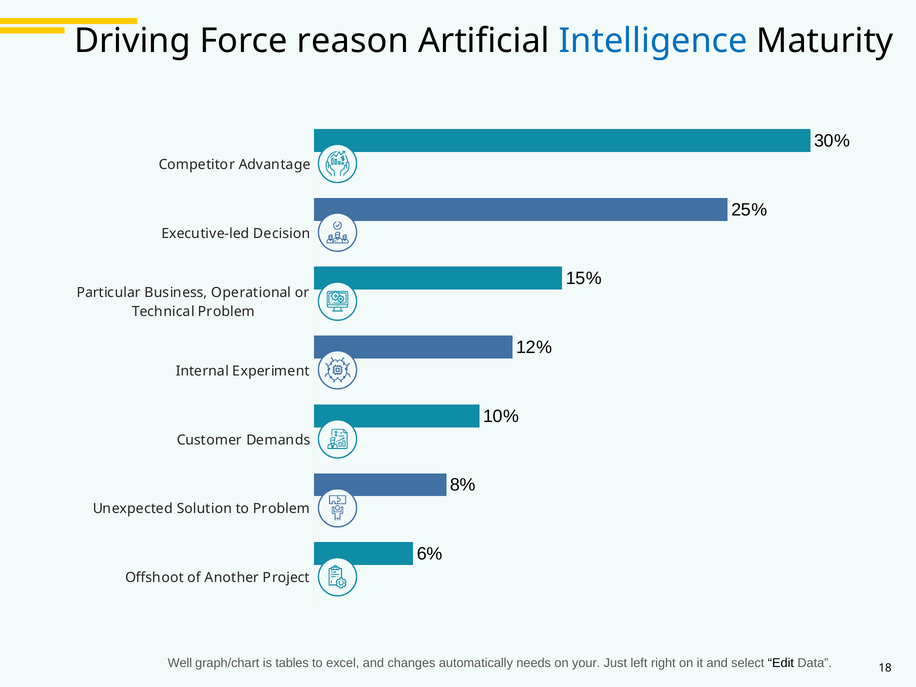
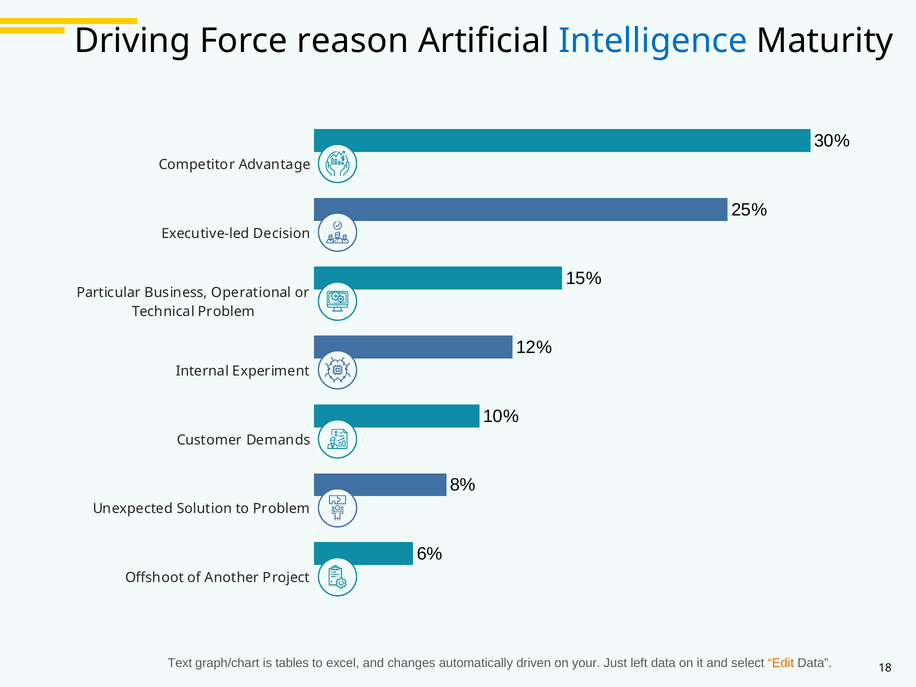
Well: Well -> Text (180, 663)
needs: needs -> driven (534, 663)
left right: right -> data (663, 663)
Edit colour: black -> orange (781, 663)
